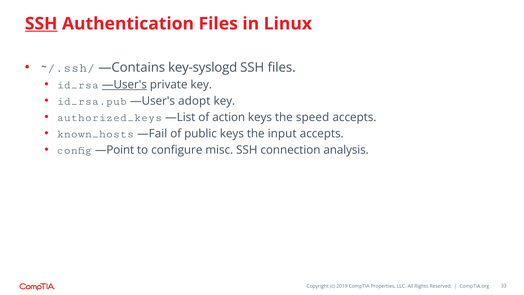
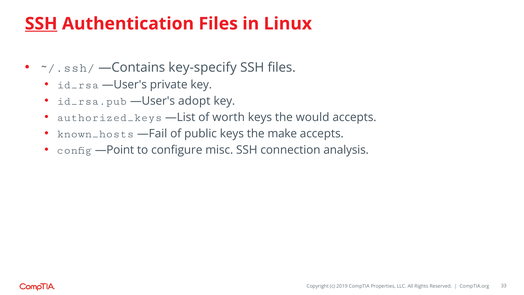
key-syslogd: key-syslogd -> key-specify (203, 68)
—User's underline: present -> none (124, 85)
action: action -> worth (229, 117)
speed: speed -> would (313, 117)
input: input -> make (282, 134)
